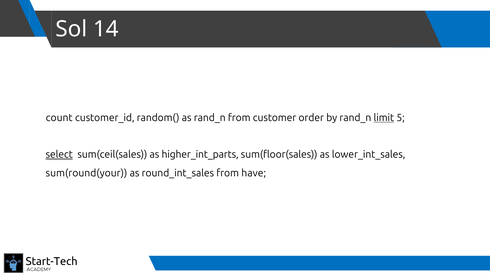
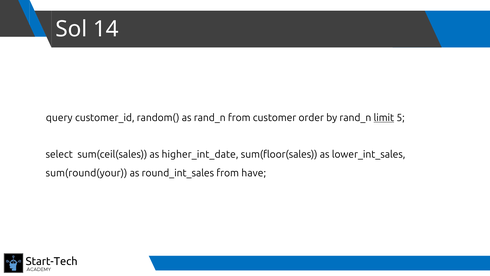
count: count -> query (59, 118)
select underline: present -> none (59, 154)
higher_int_parts: higher_int_parts -> higher_int_date (200, 154)
